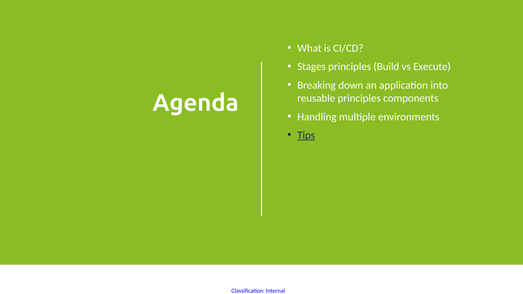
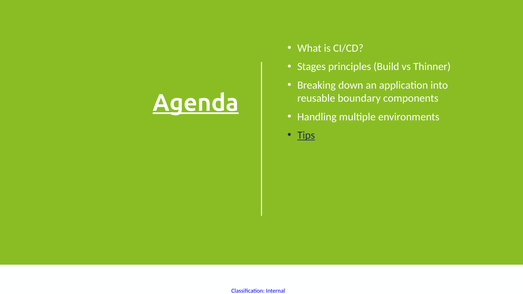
Execute: Execute -> Thinner (432, 67)
Agenda underline: none -> present (196, 103)
reusable principles: principles -> boundary (359, 98)
